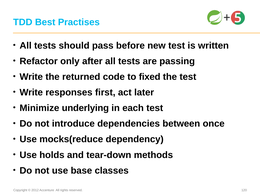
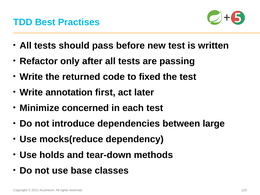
responses: responses -> annotation (69, 92)
underlying: underlying -> concerned (85, 108)
once: once -> large (214, 124)
